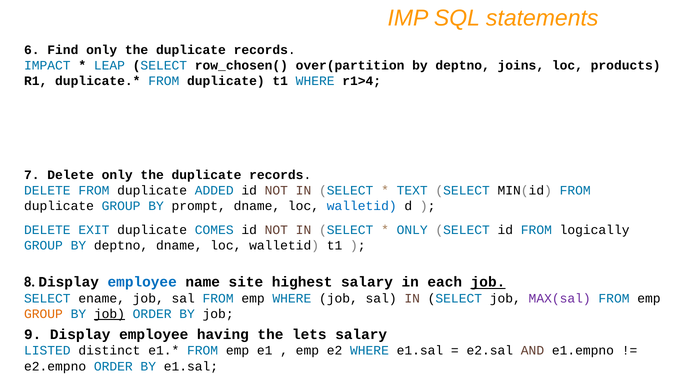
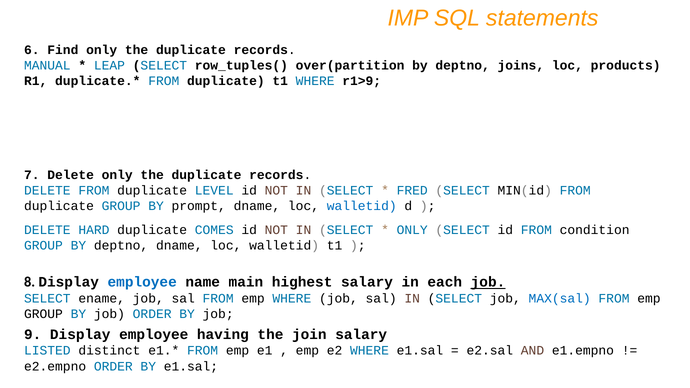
IMPACT: IMPACT -> MANUAL (47, 66)
row_chosen(: row_chosen( -> row_tuples( (241, 66)
r1>4: r1>4 -> r1>9 (362, 81)
ADDED: ADDED -> LEVEL (214, 190)
TEXT: TEXT -> FRED (412, 190)
EXIT: EXIT -> HARD (94, 230)
logically: logically -> condition (595, 230)
site: site -> main (246, 282)
MAX(sal colour: purple -> blue (560, 299)
GROUP colour: orange -> black (43, 314)
job underline: present -> none (109, 314)
lets: lets -> join (309, 335)
